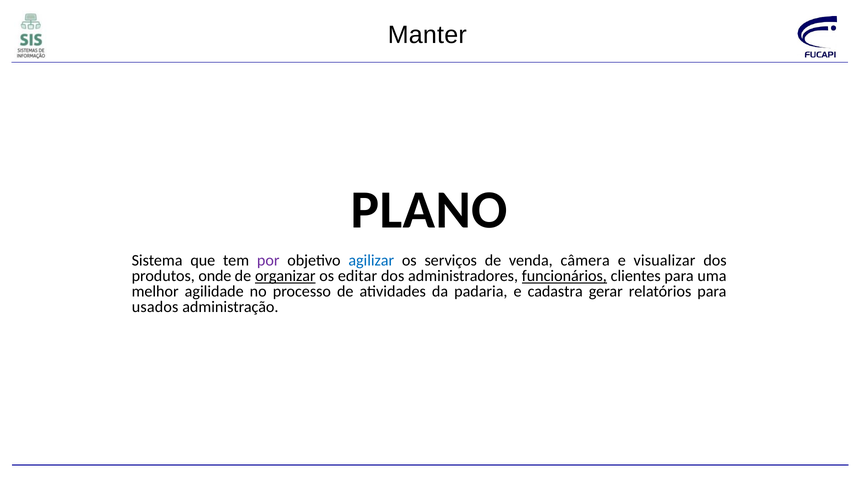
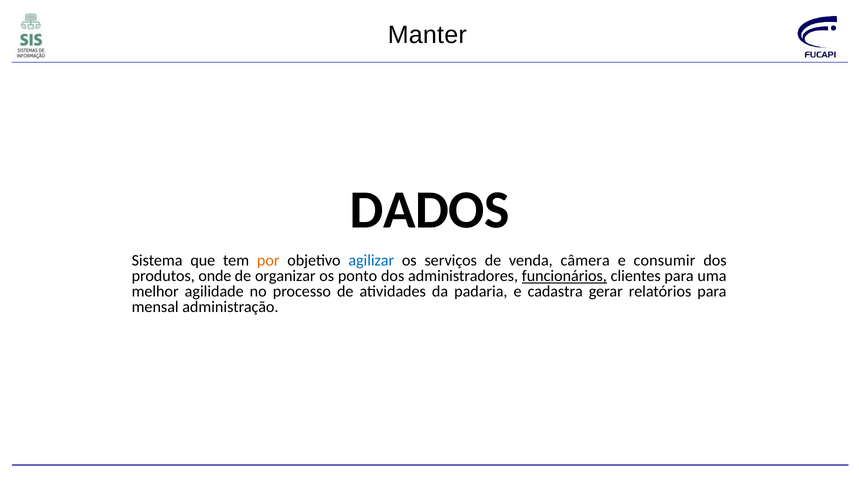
PLANO: PLANO -> DADOS (430, 210)
por colour: purple -> orange (268, 261)
visualizar: visualizar -> consumir (664, 261)
organizar underline: present -> none (285, 276)
editar: editar -> ponto (358, 276)
usados: usados -> mensal (155, 307)
